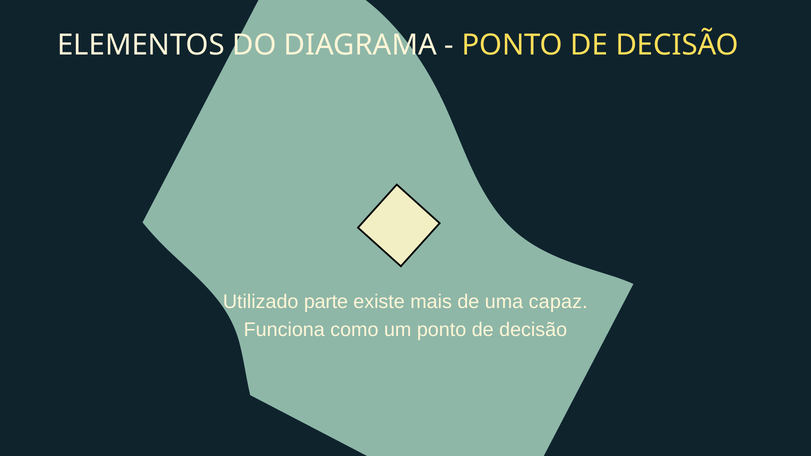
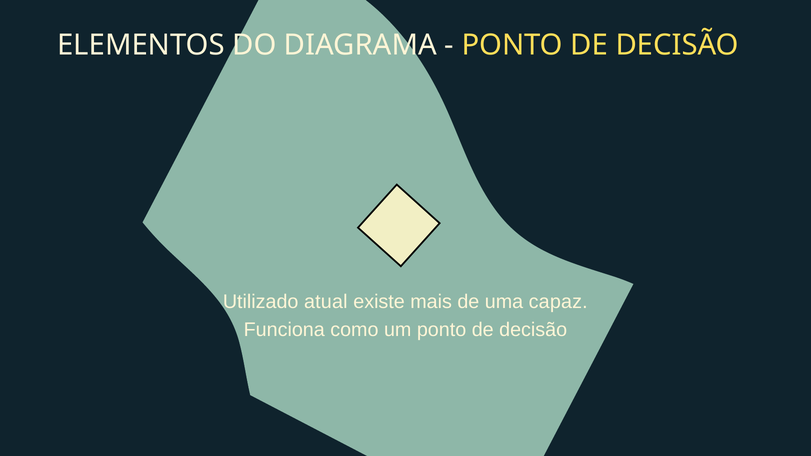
parte: parte -> atual (326, 302)
